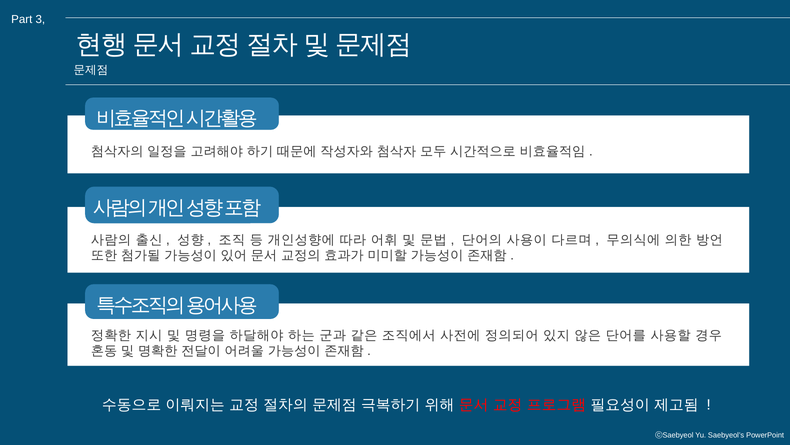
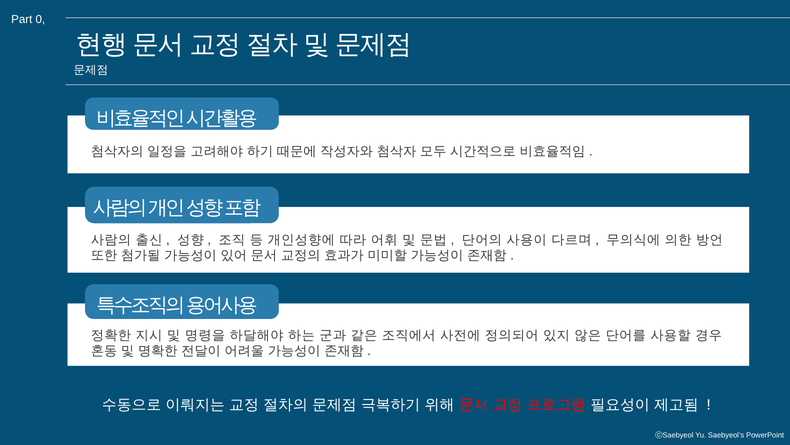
3: 3 -> 0 (40, 19)
